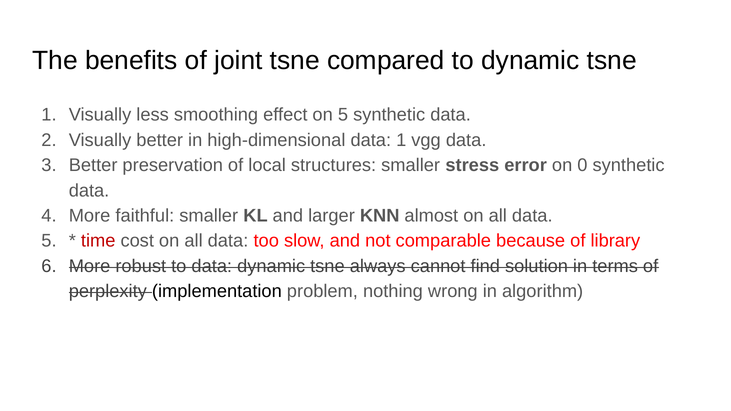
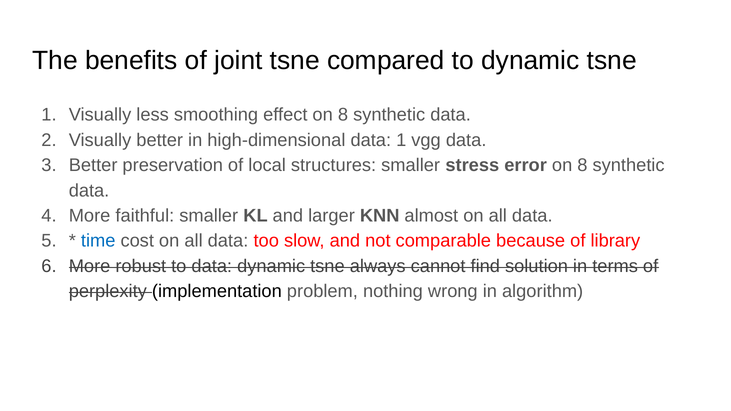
effect on 5: 5 -> 8 (343, 115)
error on 0: 0 -> 8 (582, 165)
time colour: red -> blue (98, 241)
